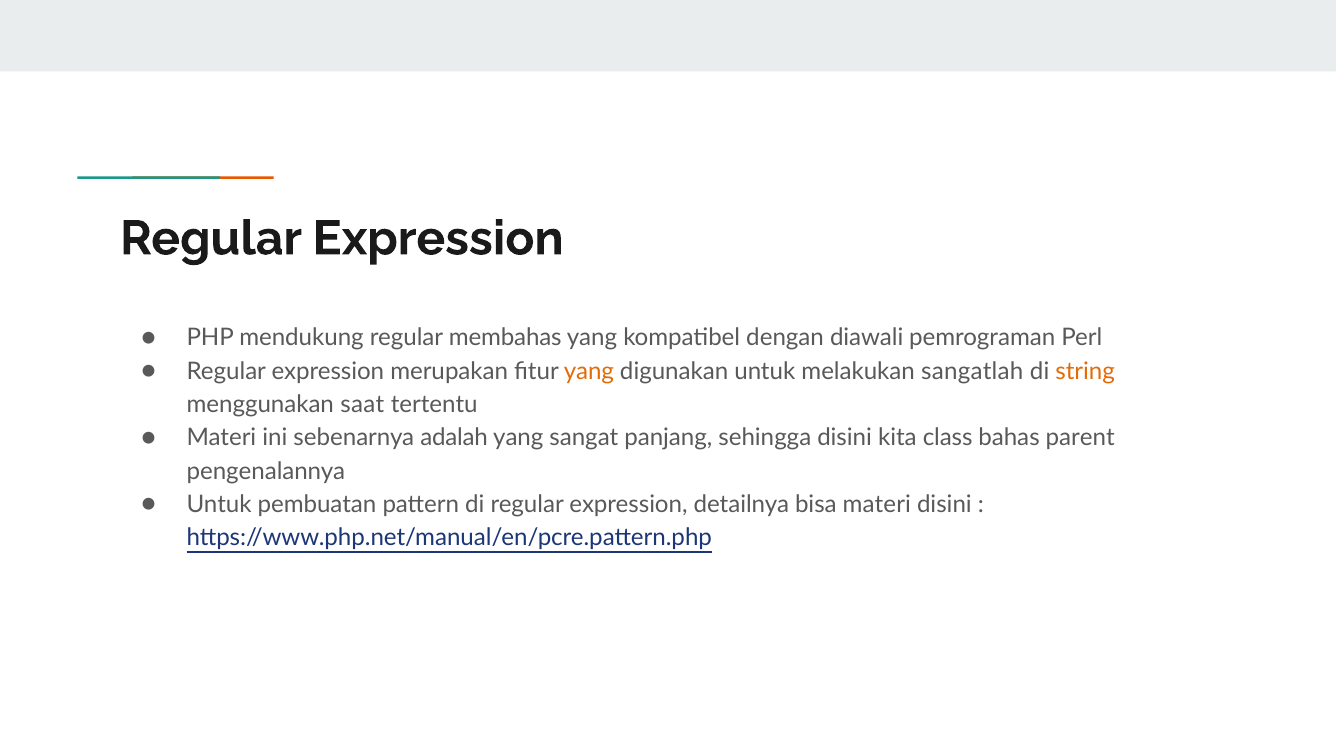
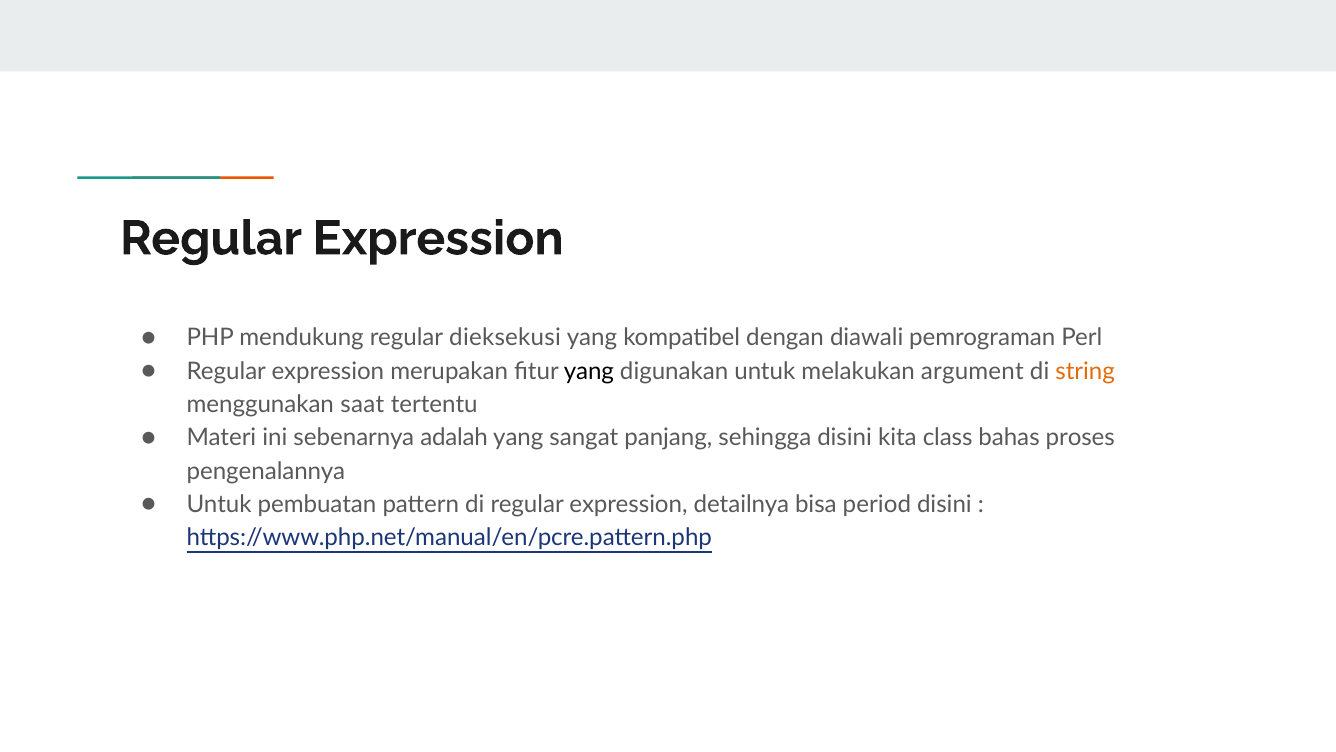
membahas: membahas -> dieksekusi (505, 338)
yang colour: orange -> black (589, 371)
sangatlah: sangatlah -> argument (972, 371)
parent: parent -> proses (1080, 437)
bisa materi: materi -> period (877, 504)
